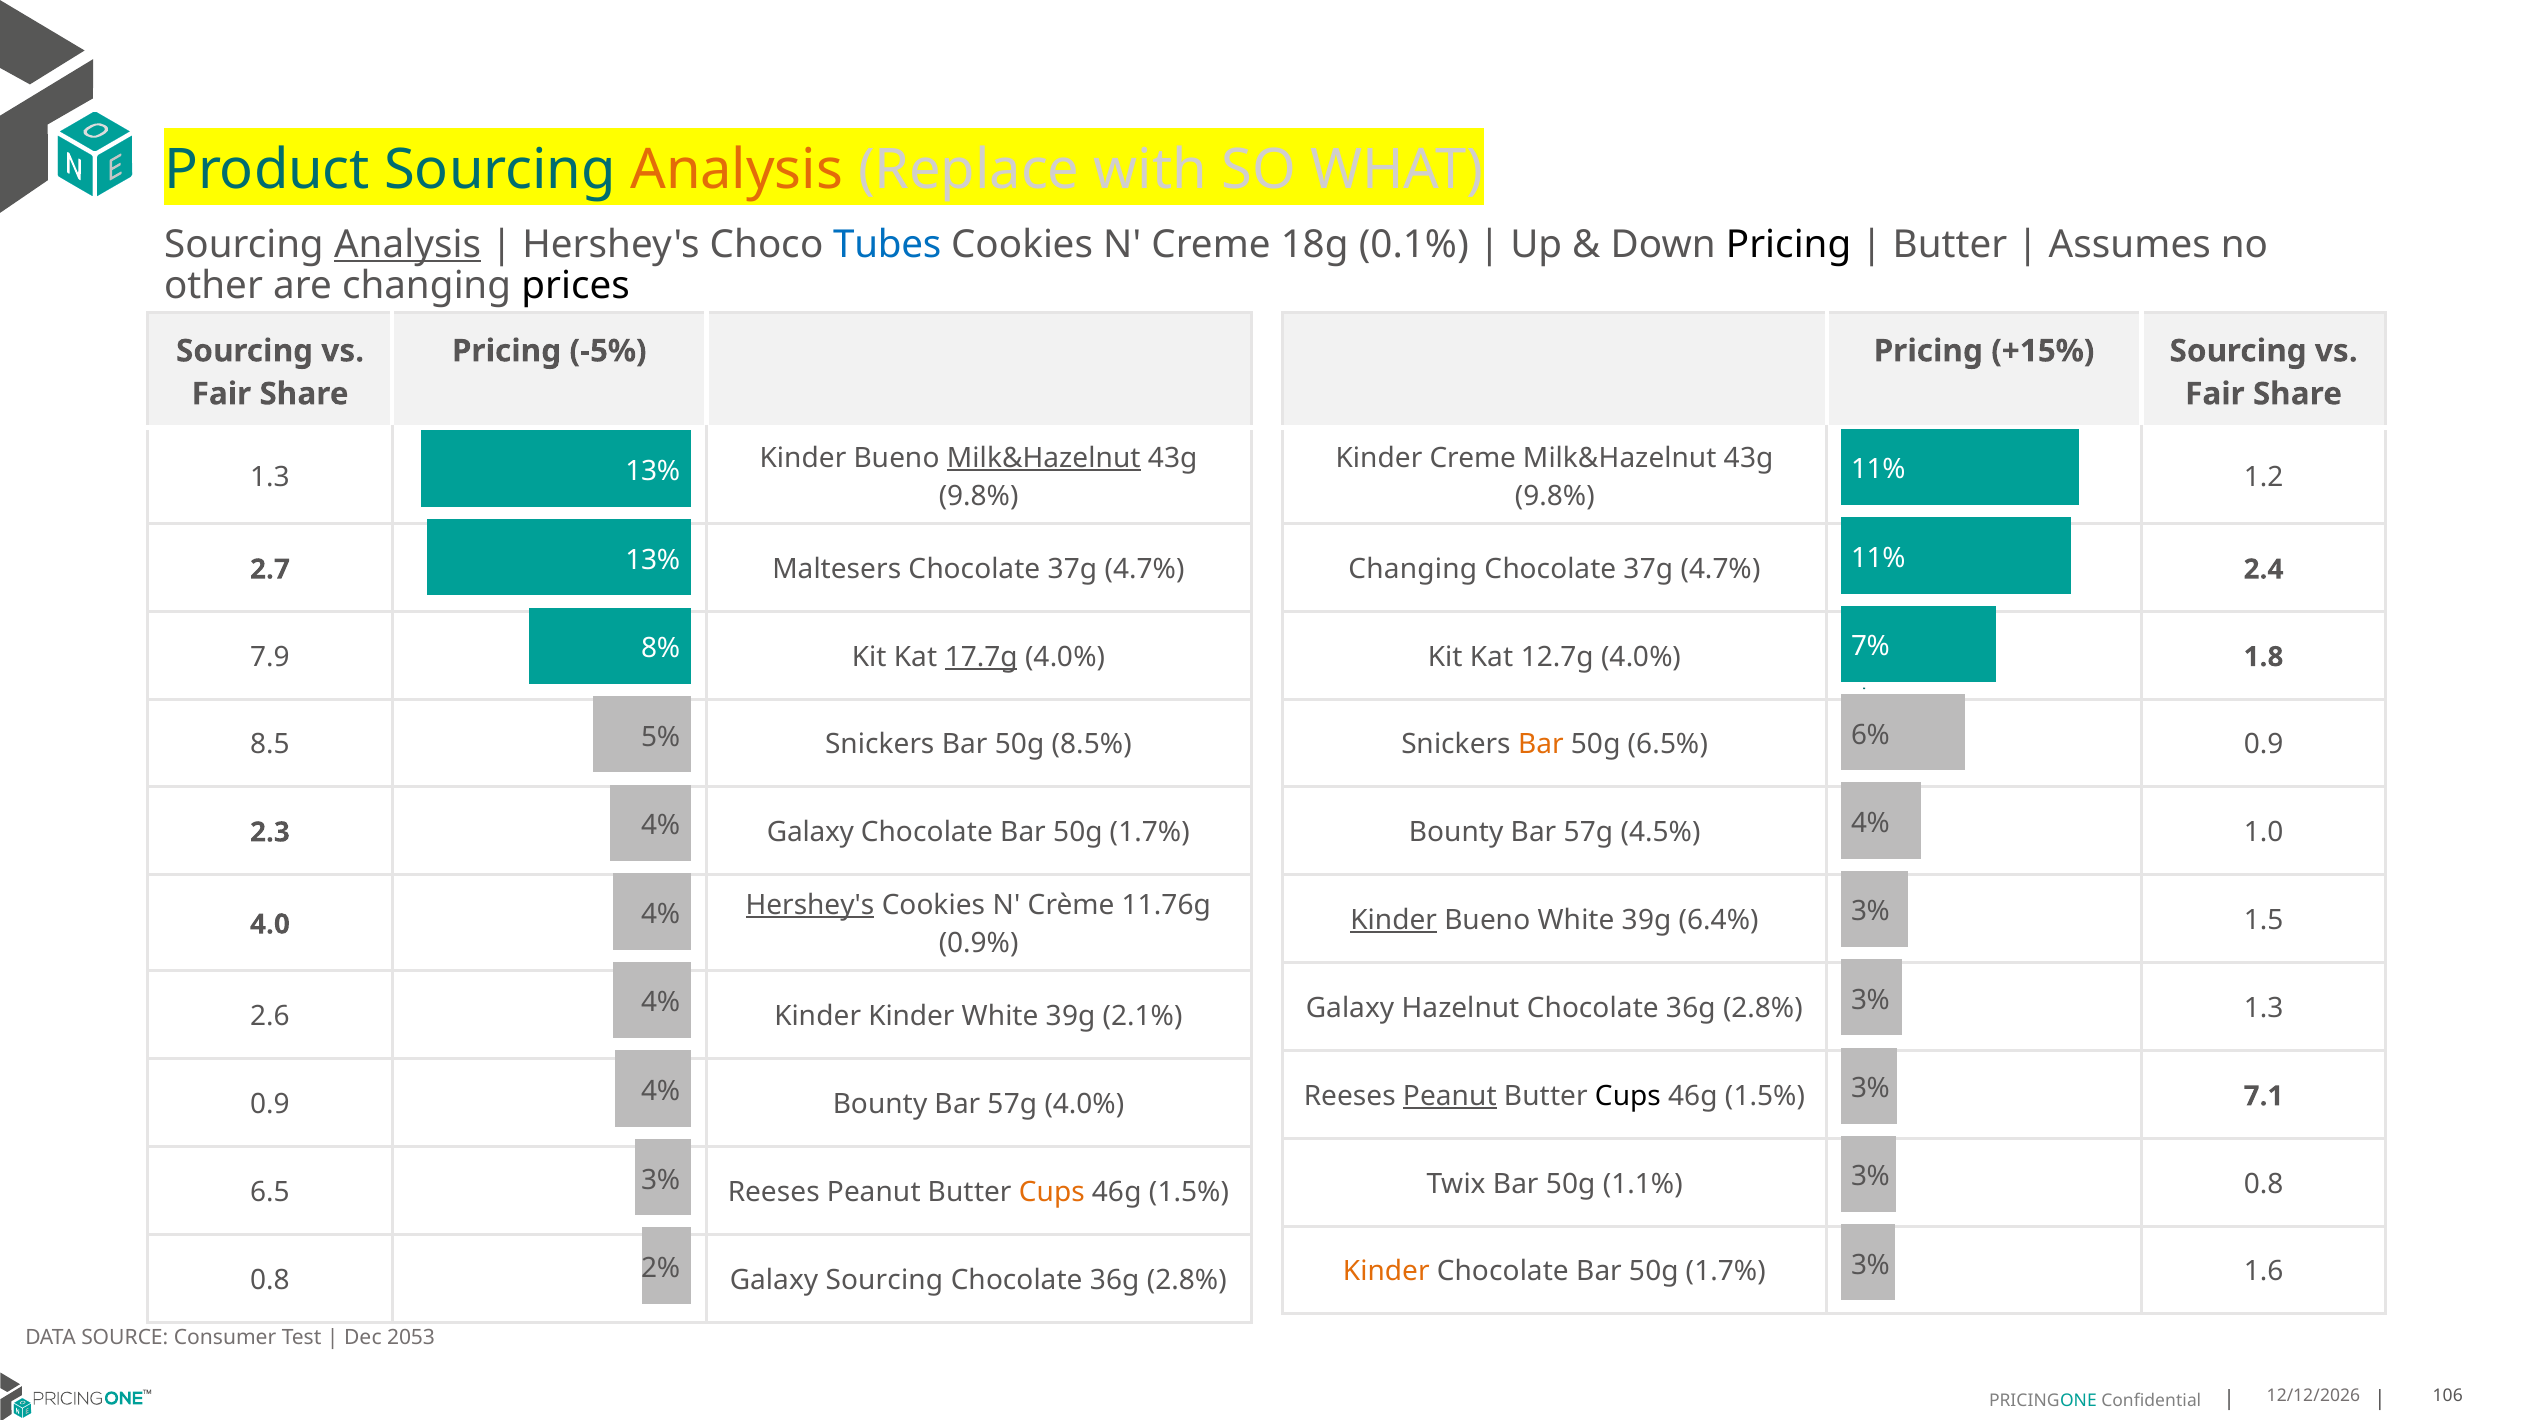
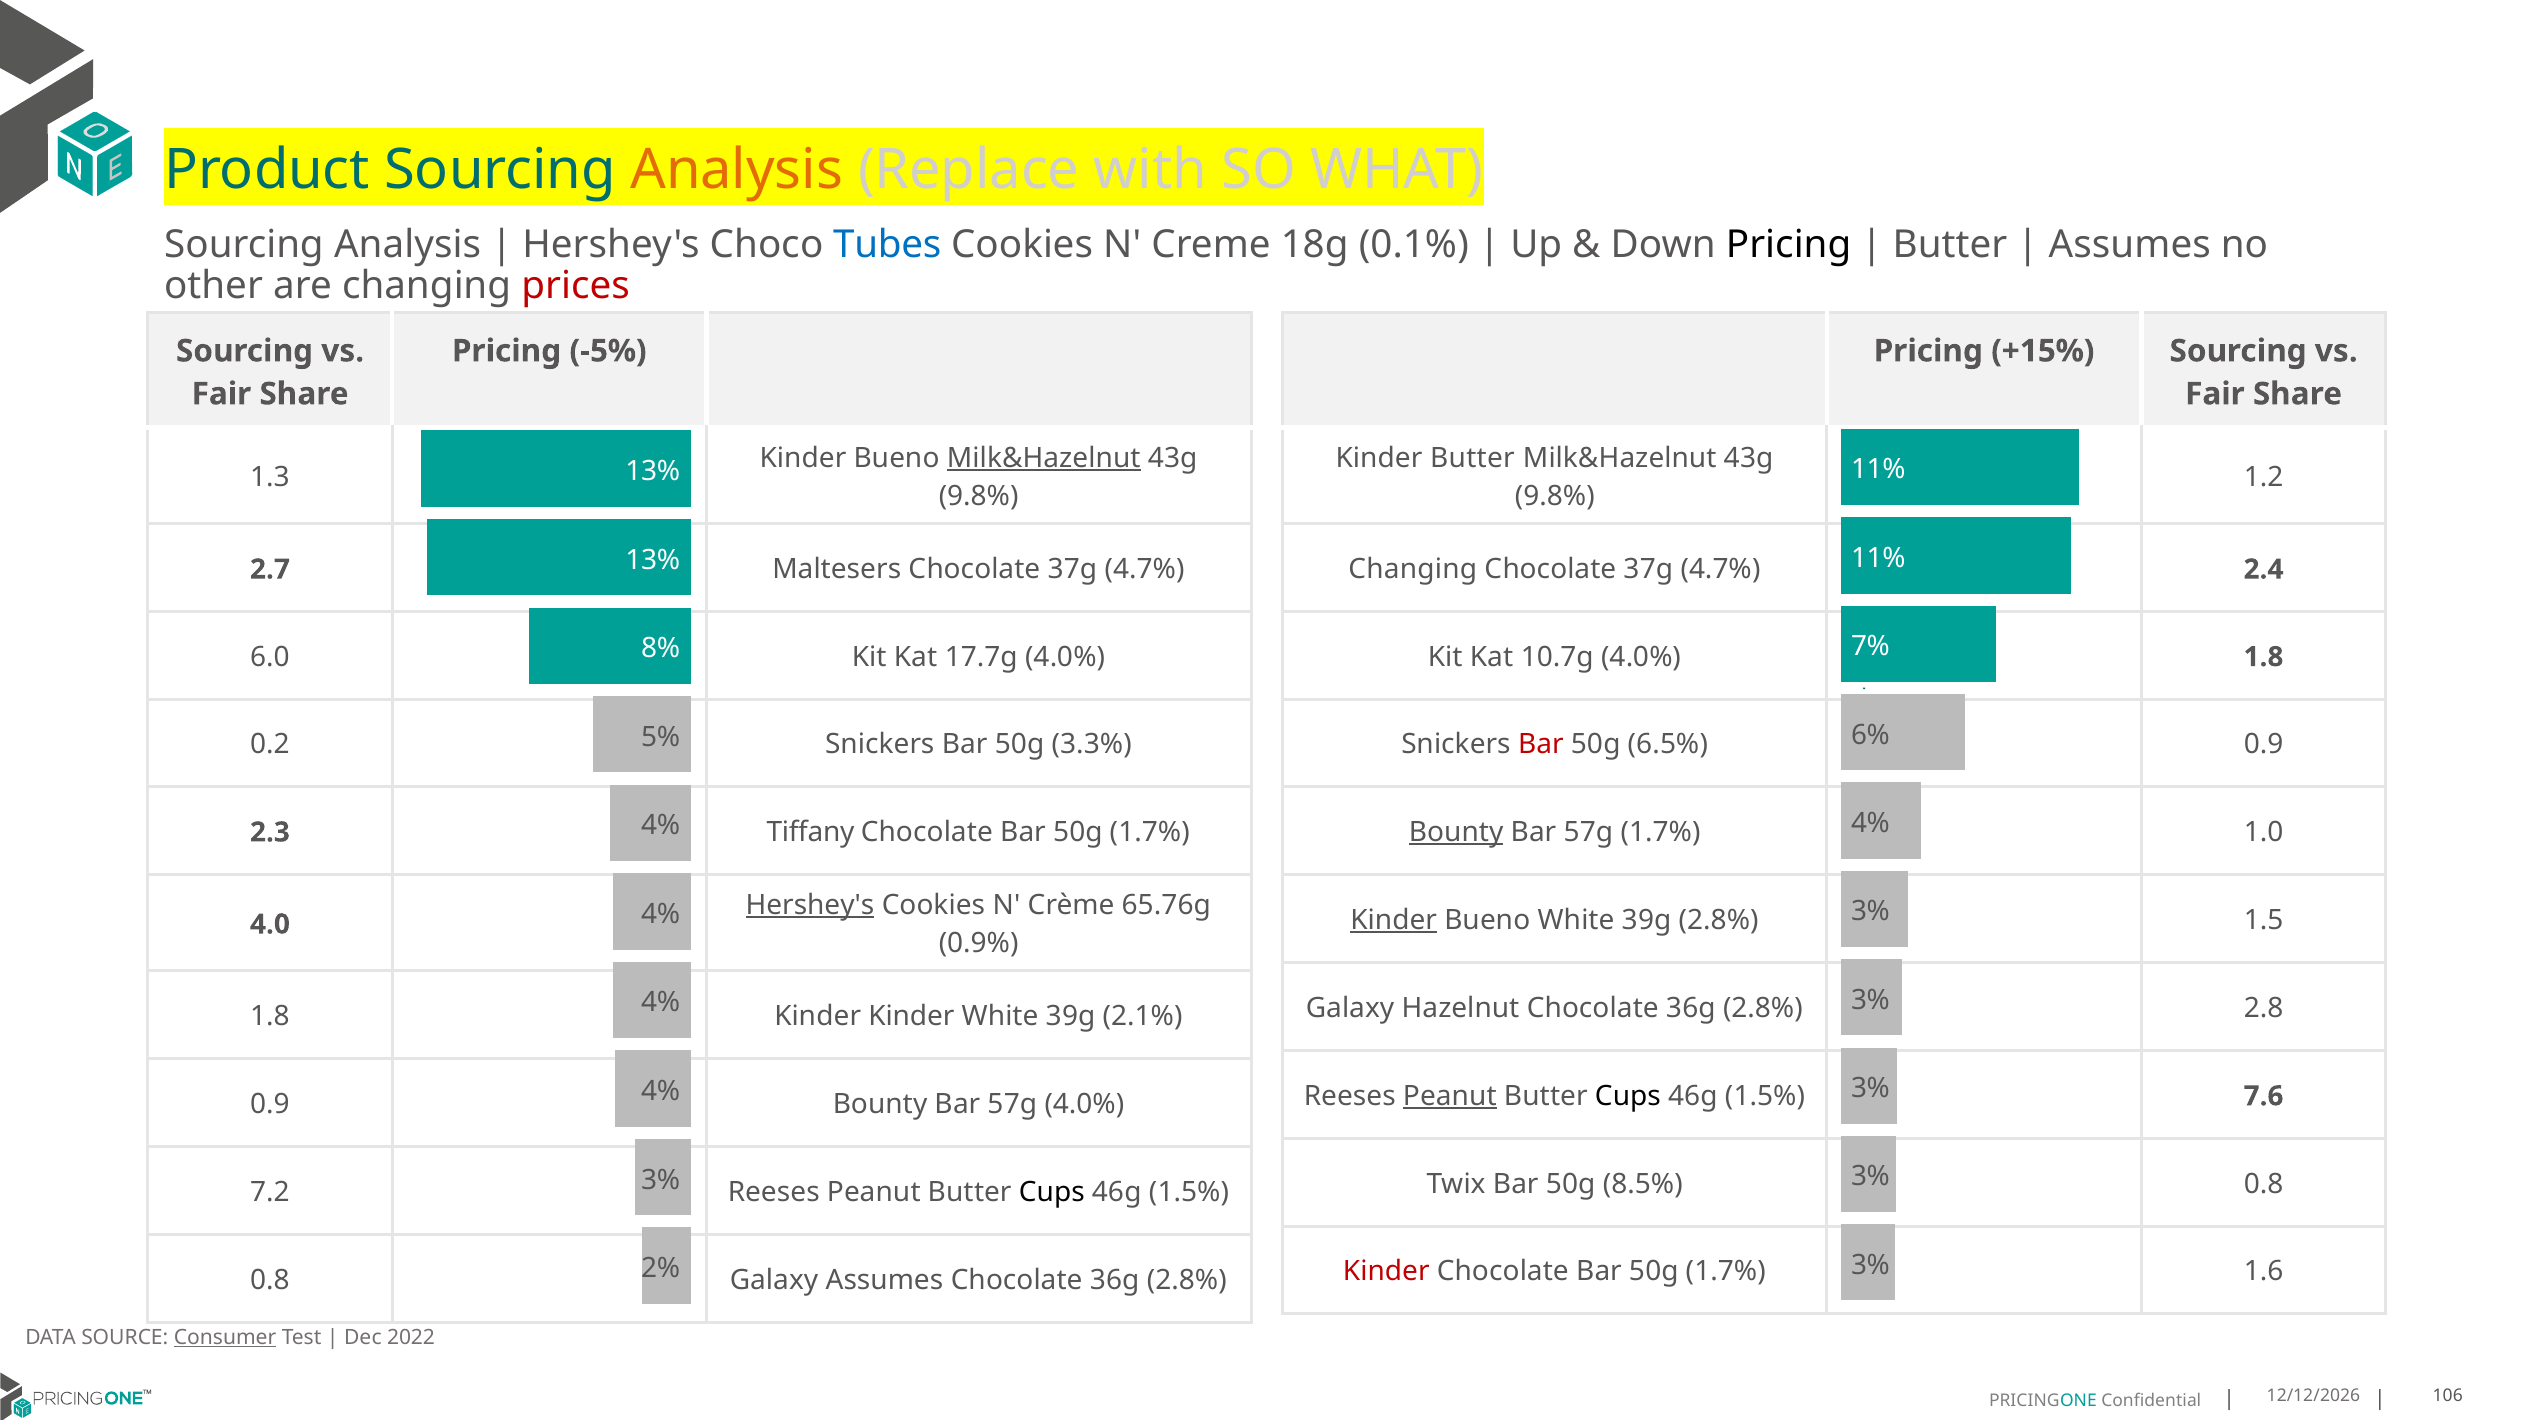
Analysis underline: present -> none (408, 244)
prices colour: black -> red (576, 286)
Kinder Creme: Creme -> Butter (1472, 458)
7.9: 7.9 -> 6.0 (270, 657)
17.7g underline: present -> none (981, 657)
12.7g: 12.7g -> 10.7g (1557, 657)
8.5: 8.5 -> 0.2 (270, 745)
8.5%: 8.5% -> 3.3% (1092, 745)
Bar colour: orange -> red (1541, 745)
Bounty underline: none -> present (1456, 832)
57g 4.5%: 4.5% -> 1.7% (1661, 832)
2.3 Galaxy: Galaxy -> Tiffany (810, 832)
11.76g: 11.76g -> 65.76g (1166, 905)
39g 6.4%: 6.4% -> 2.8% (1719, 920)
2.8% 1.3: 1.3 -> 2.8 (2264, 1008)
2.6: 2.6 -> 1.8 (270, 1017)
7.1: 7.1 -> 7.6 (2264, 1096)
1.1%: 1.1% -> 8.5% (1643, 1184)
6.5: 6.5 -> 7.2 (270, 1192)
Cups colour: orange -> black (1052, 1192)
Kinder colour: orange -> red (1386, 1272)
Galaxy Sourcing: Sourcing -> Assumes (884, 1280)
Consumer underline: none -> present (225, 1338)
2053: 2053 -> 2022 (411, 1338)
